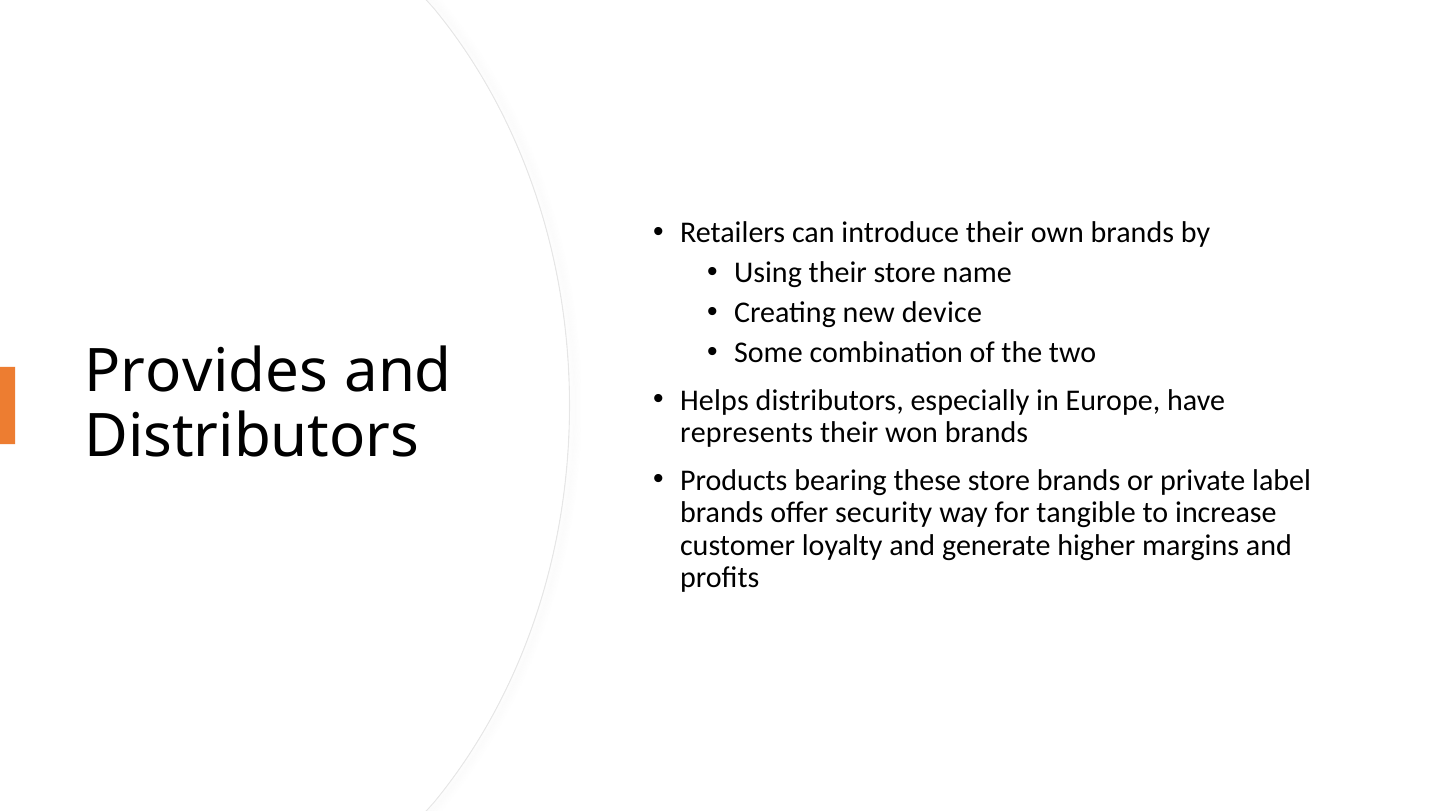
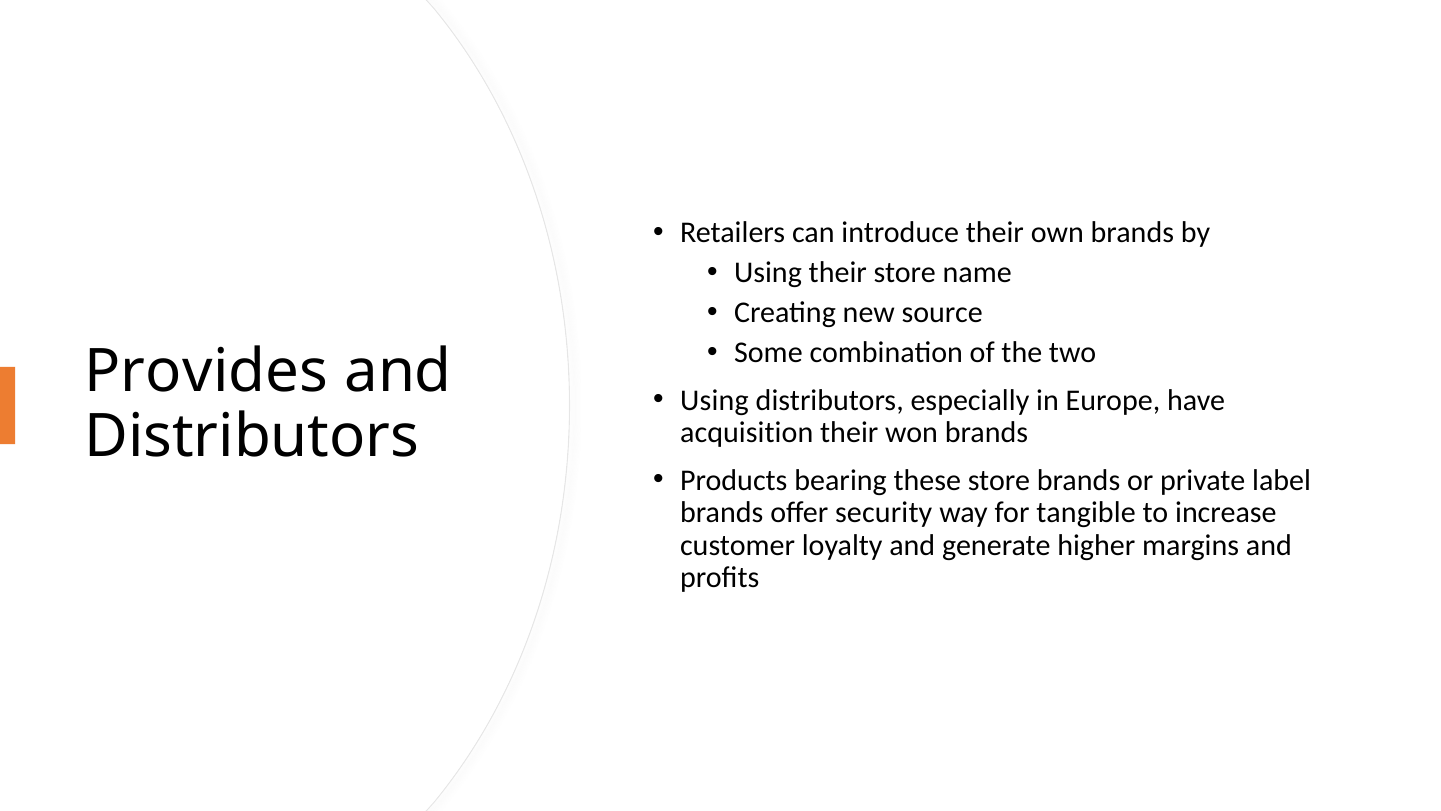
device: device -> source (942, 313)
Helps: Helps -> Using (714, 400)
represents: represents -> acquisition (747, 433)
